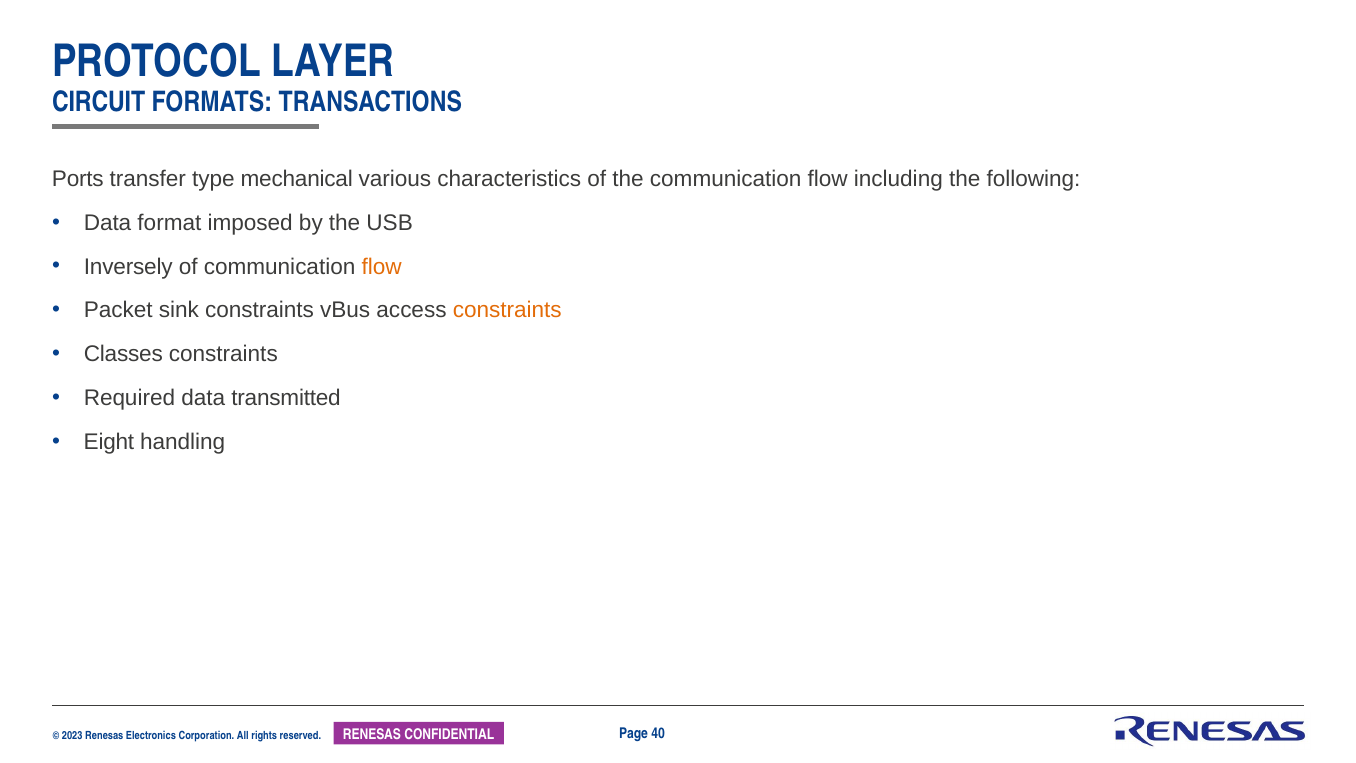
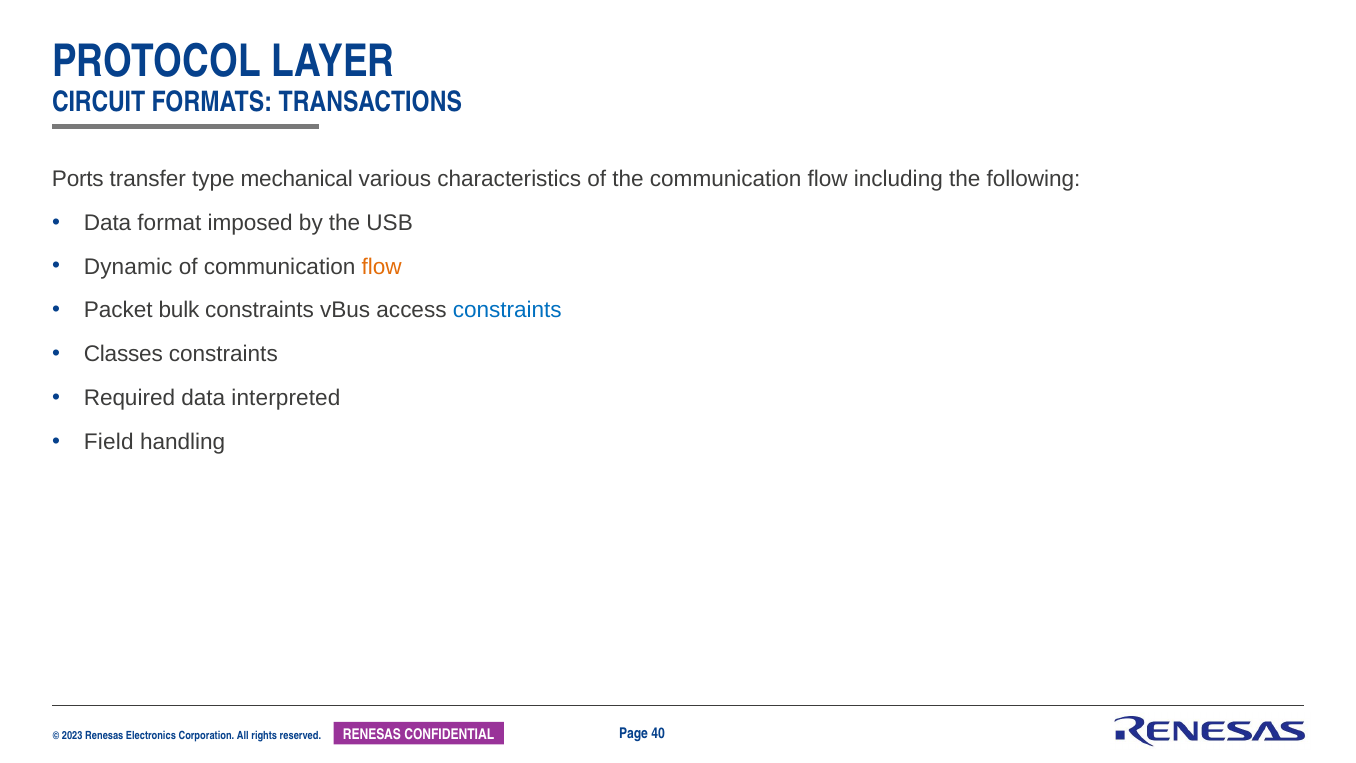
Inversely: Inversely -> Dynamic (128, 267)
sink: sink -> bulk (179, 310)
constraints colour: orange -> blue (507, 310)
transmitted: transmitted -> interpreted (286, 398)
Eight: Eight -> Field (109, 442)
